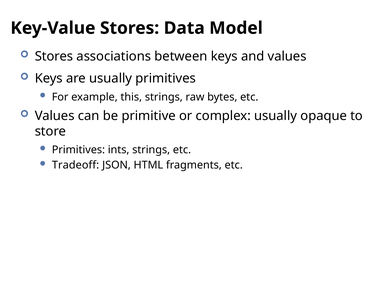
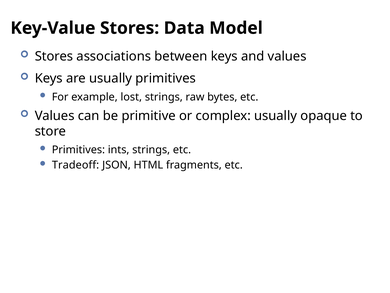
this: this -> lost (131, 97)
